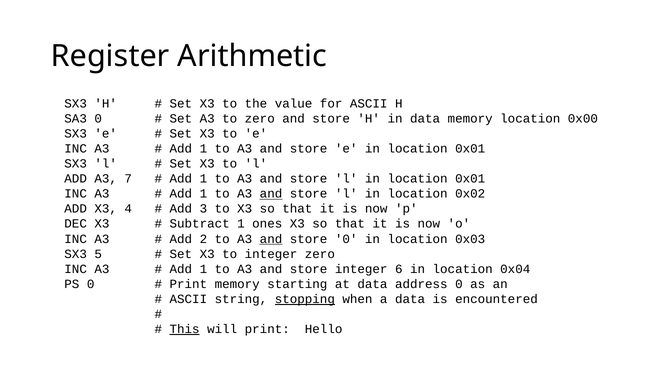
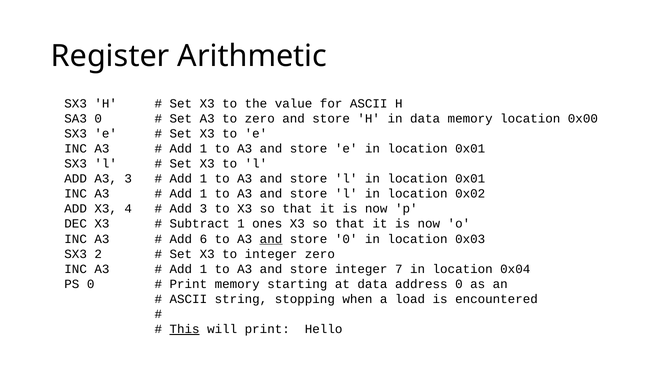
A3 7: 7 -> 3 (128, 179)
and underline: present -> none (271, 194)
2: 2 -> 6 (203, 239)
5: 5 -> 2 (98, 254)
6: 6 -> 7 (399, 269)
stopping underline: present -> none (305, 299)
a data: data -> load (410, 299)
